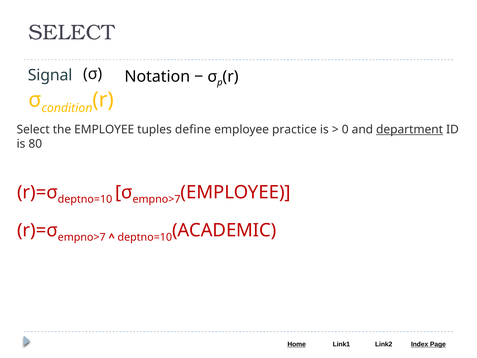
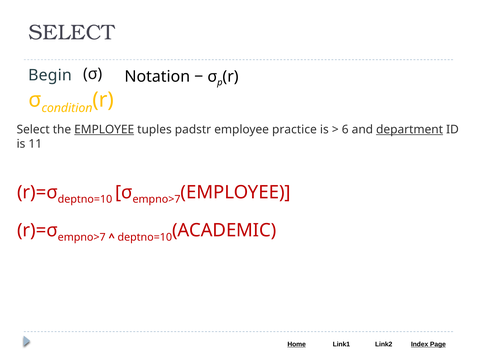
Signal: Signal -> Begin (50, 75)
EMPLOYEE underline: none -> present (104, 130)
define: define -> padstr (193, 130)
0: 0 -> 6 (345, 130)
80: 80 -> 11 (35, 144)
